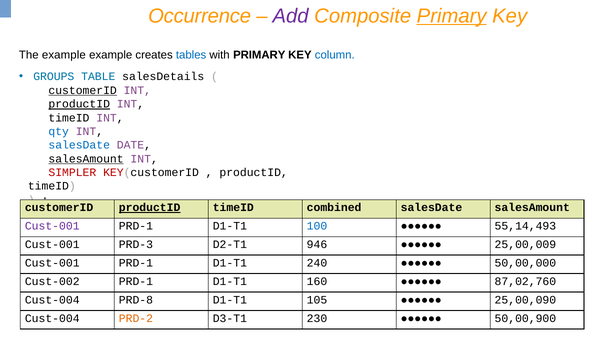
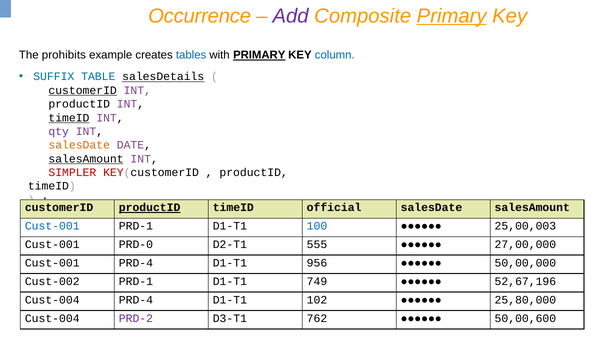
The example: example -> prohibits (64, 55)
PRIMARY underline: none -> present (259, 55)
GROUPS: GROUPS -> SUFFIX (54, 77)
salesDetails underline: none -> present (163, 77)
productID underline: present -> none (79, 104)
timeID underline: none -> present (69, 118)
qty colour: blue -> purple (59, 131)
salesDate colour: blue -> orange (79, 145)
combined: combined -> official (334, 208)
Cust-001 colour: purple -> blue (52, 226)
55,14,493: 55,14,493 -> 25,00,003 (525, 226)
PRD-3: PRD-3 -> PRD-0 (136, 245)
946: 946 -> 555 (317, 245)
25,00,009: 25,00,009 -> 27,00,000 (525, 245)
PRD-1: PRD-1 -> PRD-4 (136, 263)
240: 240 -> 956 (317, 263)
160: 160 -> 749 (317, 282)
87,02,760: 87,02,760 -> 52,67,196 (525, 282)
Cust-004 PRD-8: PRD-8 -> PRD-4 (136, 300)
105: 105 -> 102 (317, 300)
25,00,090: 25,00,090 -> 25,80,000 (525, 300)
PRD-2 colour: orange -> purple (136, 319)
230: 230 -> 762 (317, 319)
50,00,900: 50,00,900 -> 50,00,600 (525, 319)
